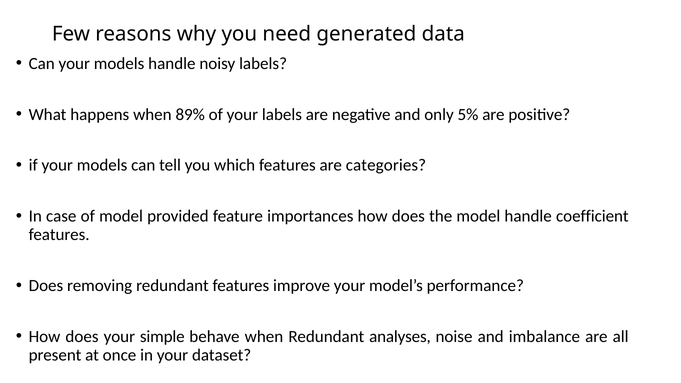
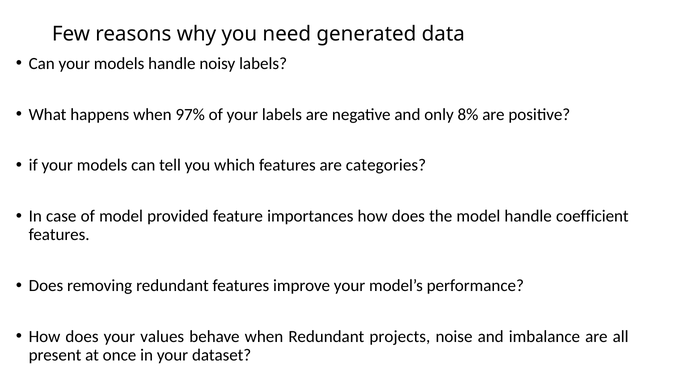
89%: 89% -> 97% (190, 114)
5%: 5% -> 8% (468, 114)
your simple: simple -> values (162, 337)
analyses: analyses -> projects (400, 337)
